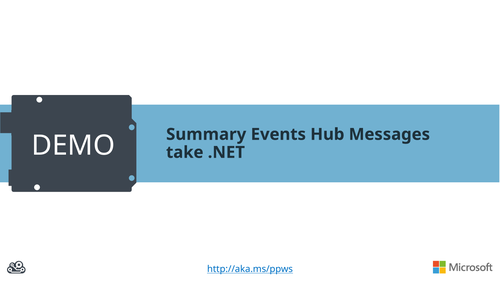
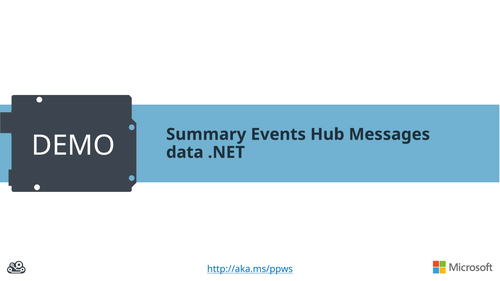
take: take -> data (185, 152)
